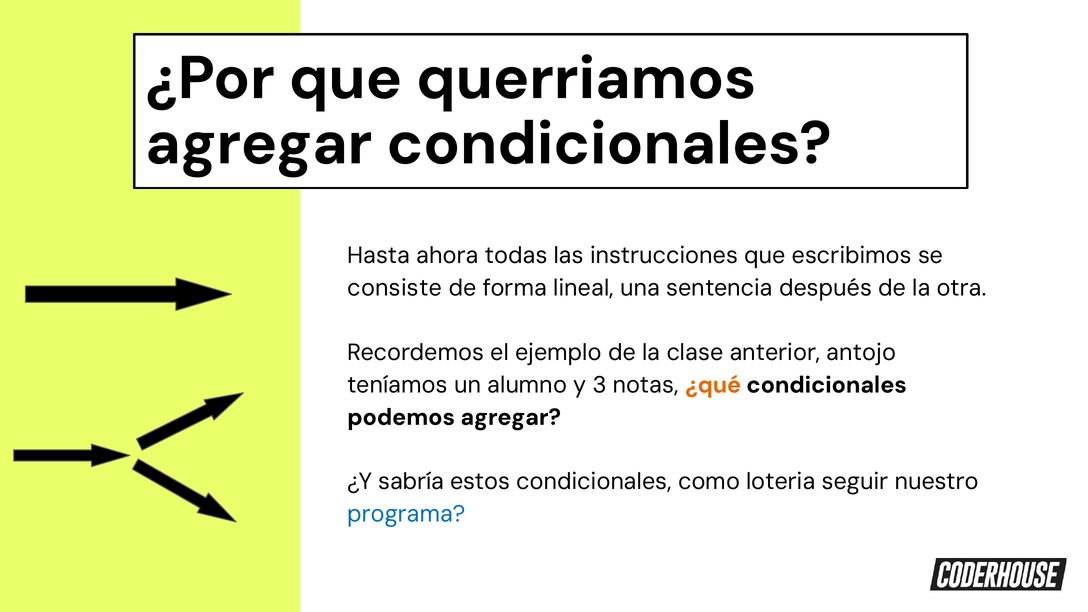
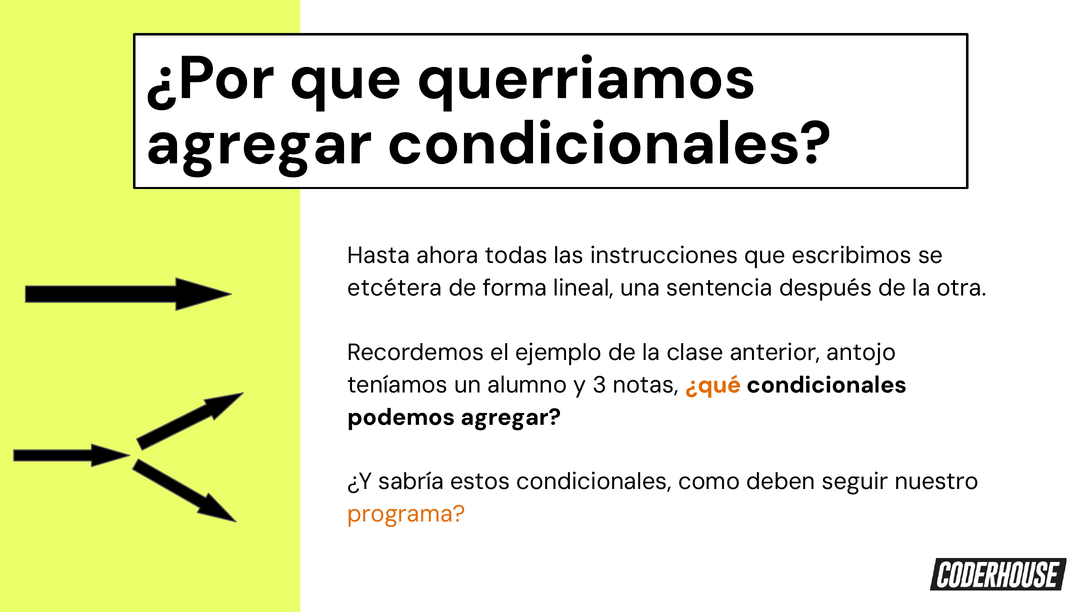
consiste: consiste -> etcétera (395, 288)
loteria: loteria -> deben (781, 482)
programa colour: blue -> orange (407, 514)
